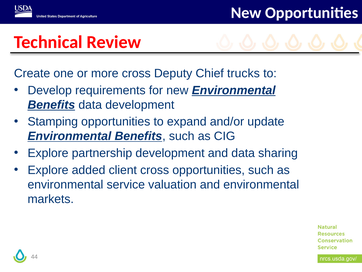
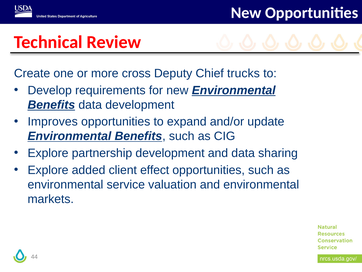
Stamping: Stamping -> Improves (53, 122)
client cross: cross -> effect (155, 170)
